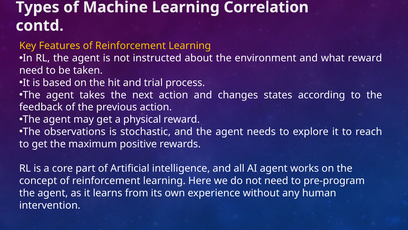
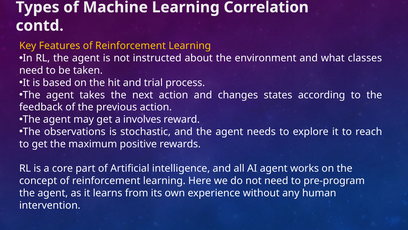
what reward: reward -> classes (365, 58)
physical: physical -> involves (142, 119)
